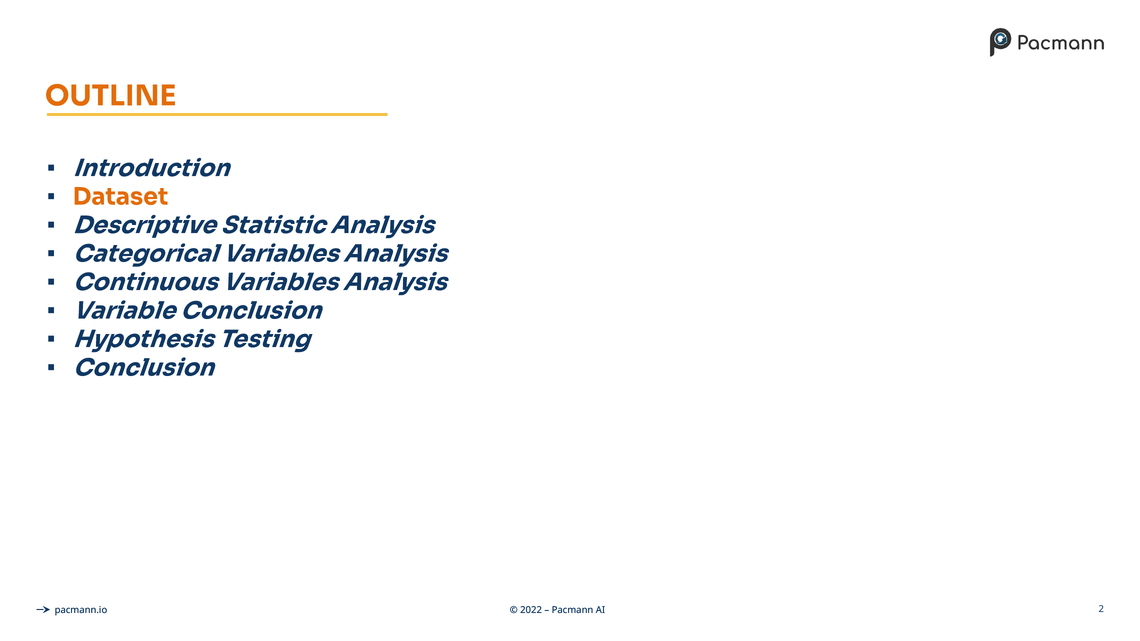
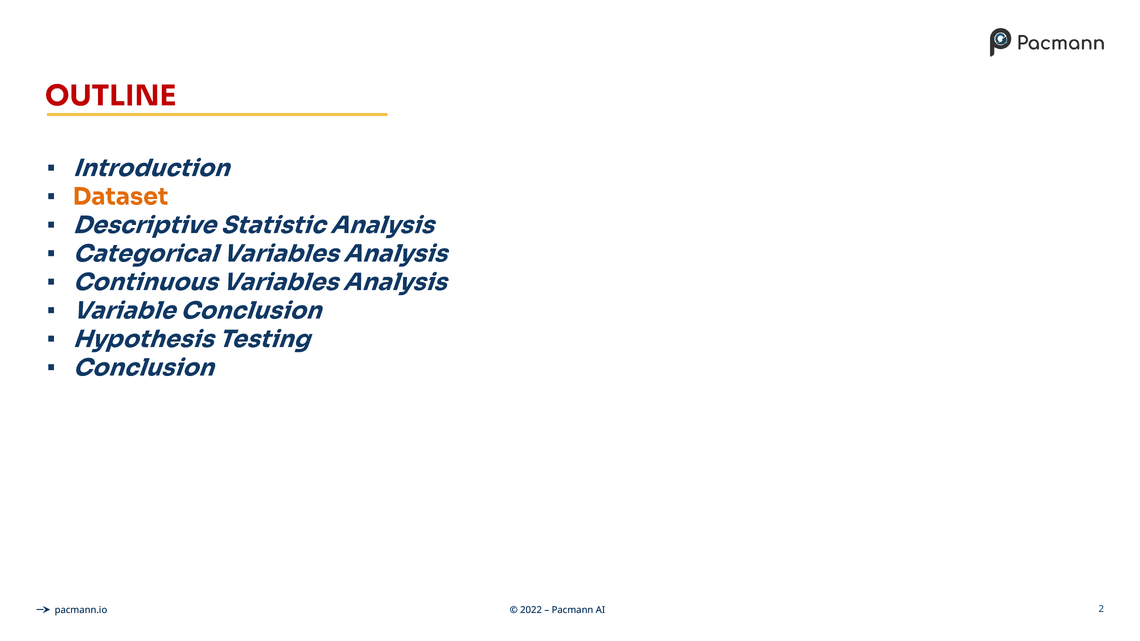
OUTLINE colour: orange -> red (111, 96)
